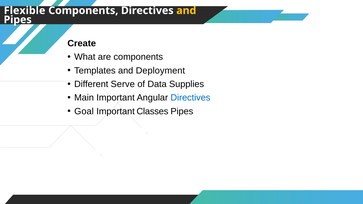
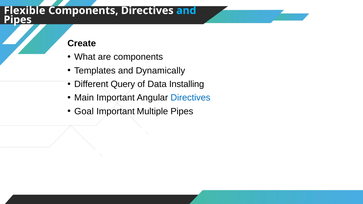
and colour: yellow -> light blue (186, 11)
Deployment: Deployment -> Dynamically (160, 71)
Serve: Serve -> Query (123, 84)
Supplies: Supplies -> Installing (187, 84)
Classes: Classes -> Multiple (152, 111)
